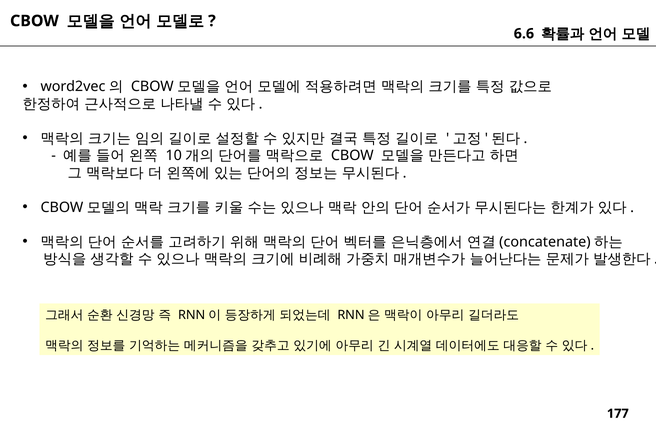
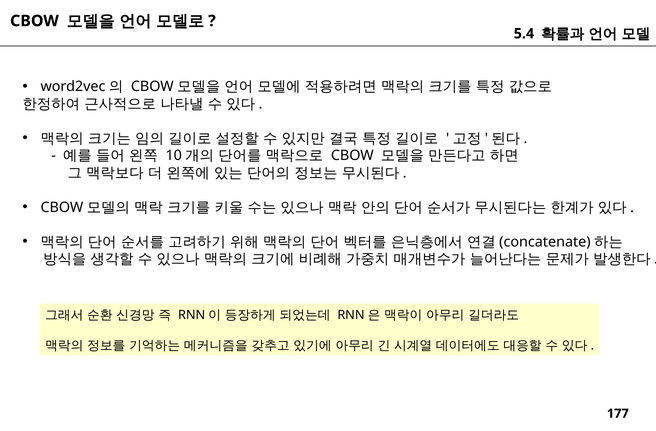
6.6: 6.6 -> 5.4 (524, 34)
